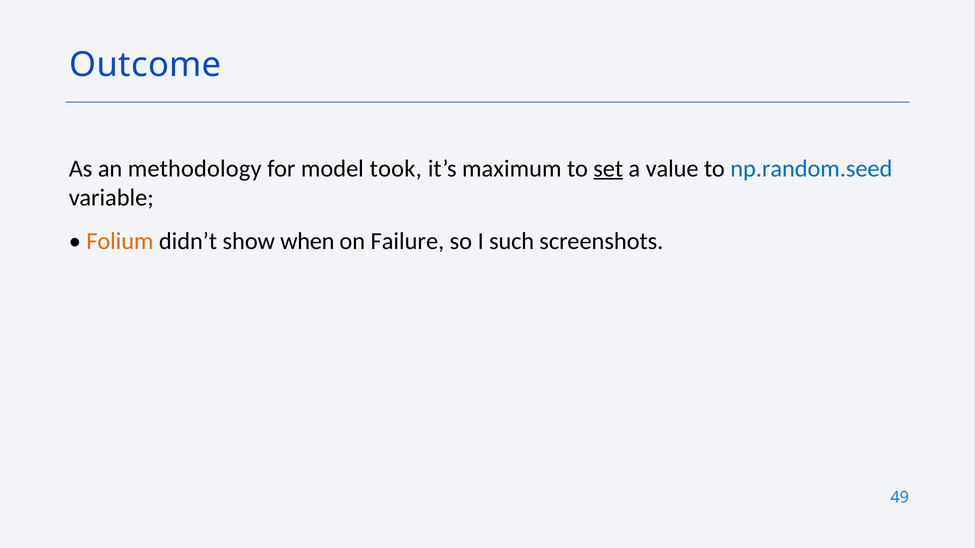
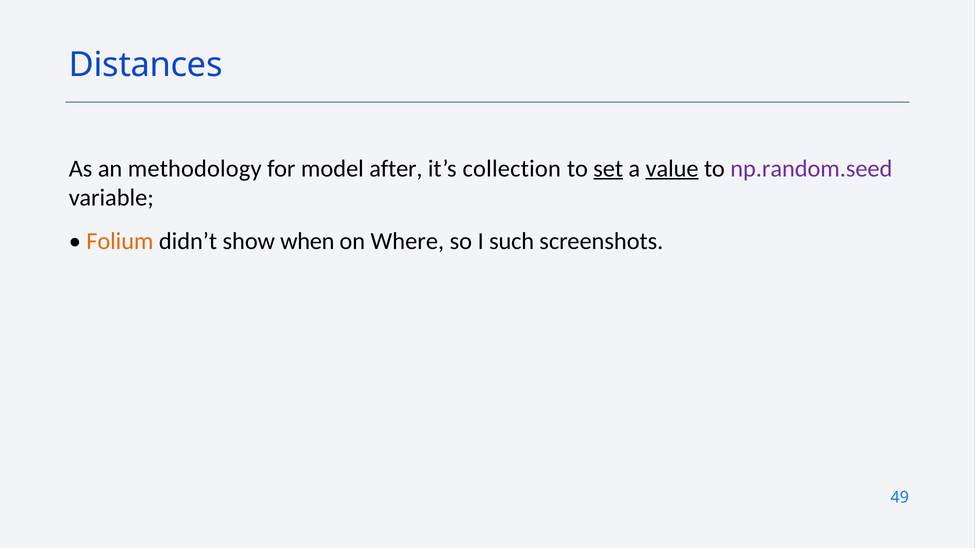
Outcome: Outcome -> Distances (146, 65)
took: took -> after (396, 169)
maximum: maximum -> collection (512, 169)
value underline: none -> present (672, 169)
np.random.seed colour: blue -> purple (811, 169)
Failure: Failure -> Where (407, 241)
